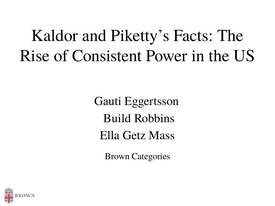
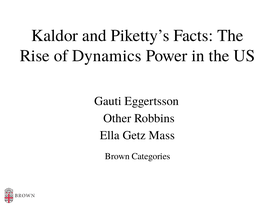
Consistent: Consistent -> Dynamics (107, 56)
Build: Build -> Other (117, 118)
